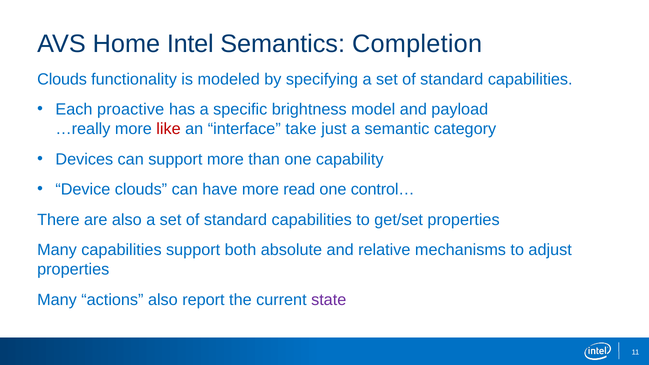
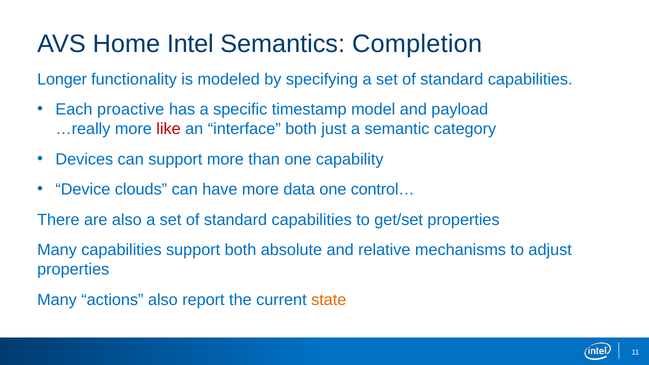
Clouds: Clouds -> Longer (62, 79)
brightness: brightness -> timestamp (309, 109)
interface take: take -> both (301, 129)
read: read -> data (299, 190)
state colour: purple -> orange (329, 300)
